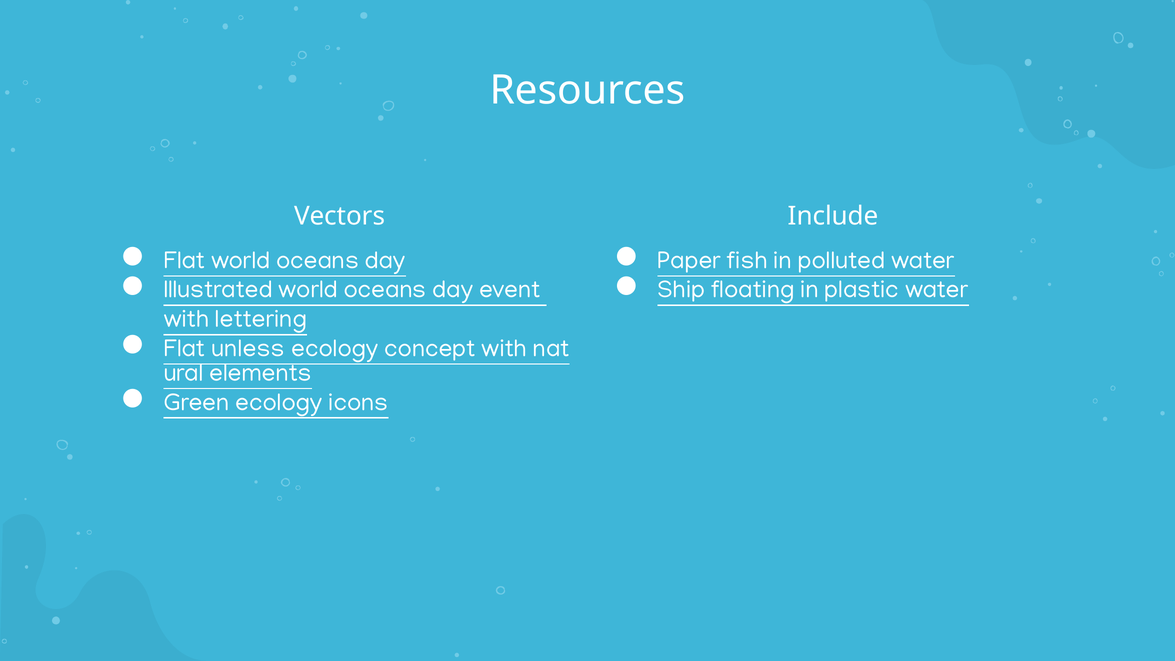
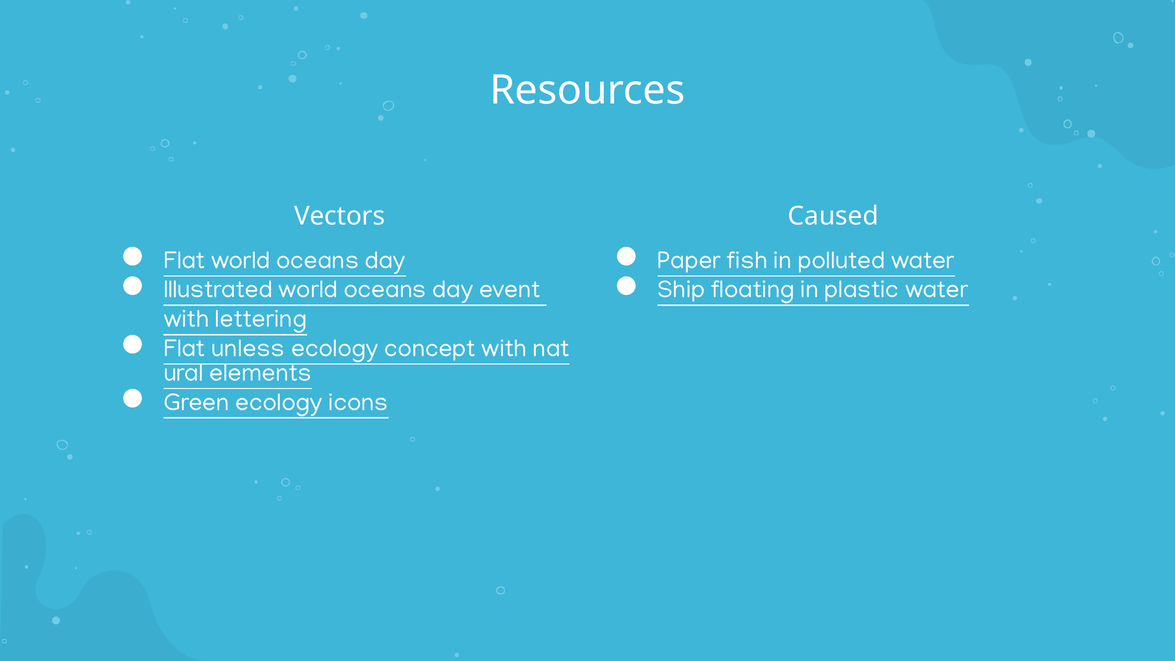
Include: Include -> Caused (833, 216)
